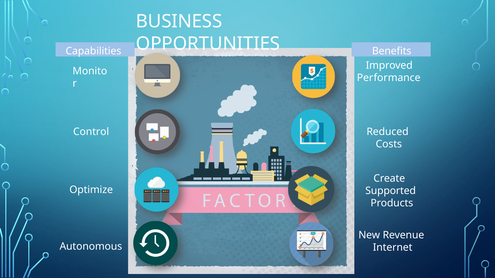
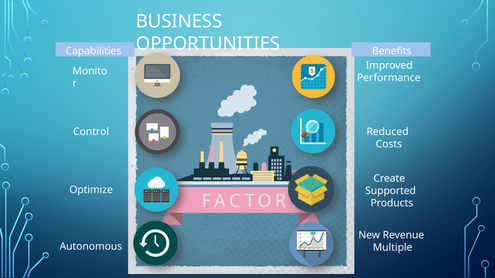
Internet: Internet -> Multiple (393, 248)
